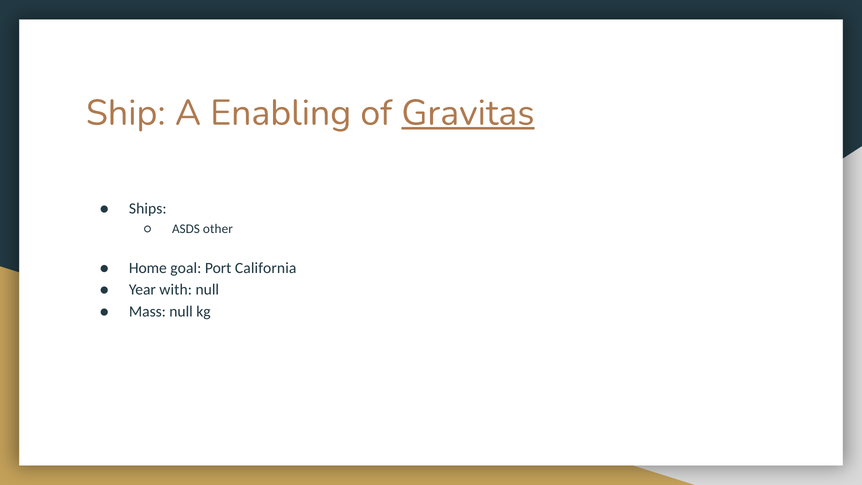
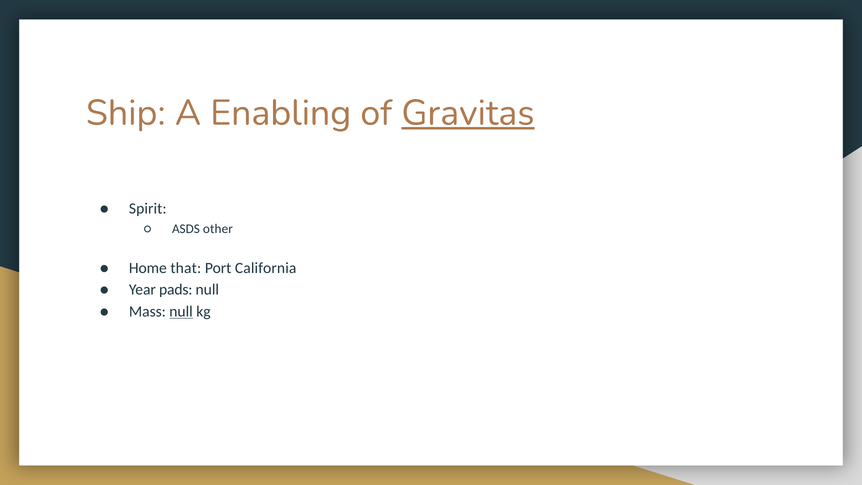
Ships: Ships -> Spirit (148, 209)
goal: goal -> that (186, 268)
with: with -> pads (176, 290)
null underline: none -> present (181, 311)
